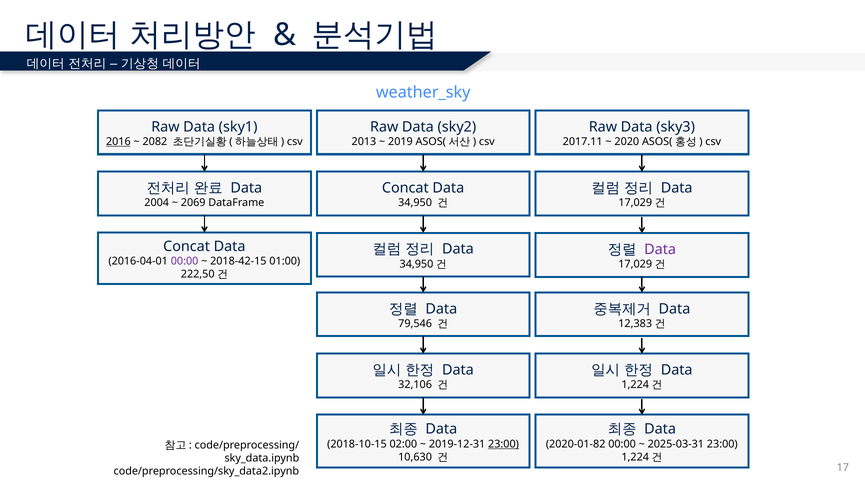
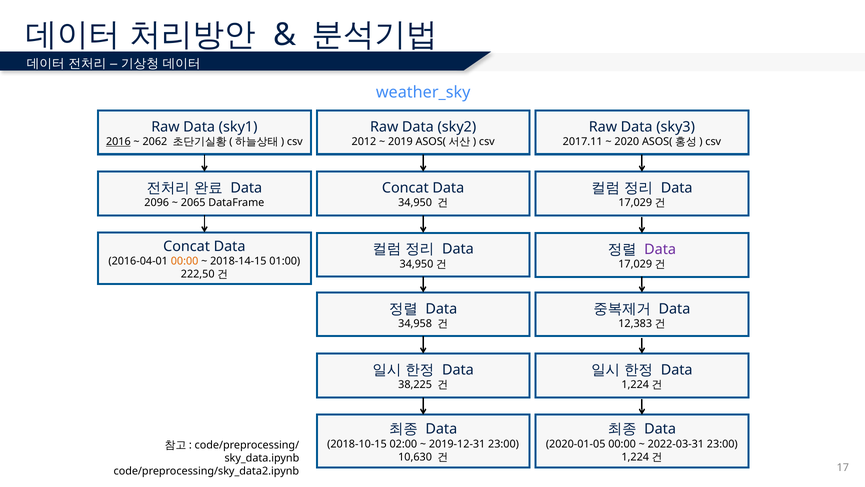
2082: 2082 -> 2062 (155, 142)
2013: 2013 -> 2012 (364, 142)
2004: 2004 -> 2096 (157, 203)
2069: 2069 -> 2065 (193, 203)
00:00 colour: purple -> orange (185, 261)
2018-42-15: 2018-42-15 -> 2018-14-15 (238, 261)
79,546: 79,546 -> 34,958 (415, 323)
32,106: 32,106 -> 38,225 (415, 385)
23:00 underline: present -> none (504, 444)
2020-01-82: 2020-01-82 -> 2020-01-05 (576, 444)
2025-03-31: 2025-03-31 -> 2022-03-31 (676, 444)
